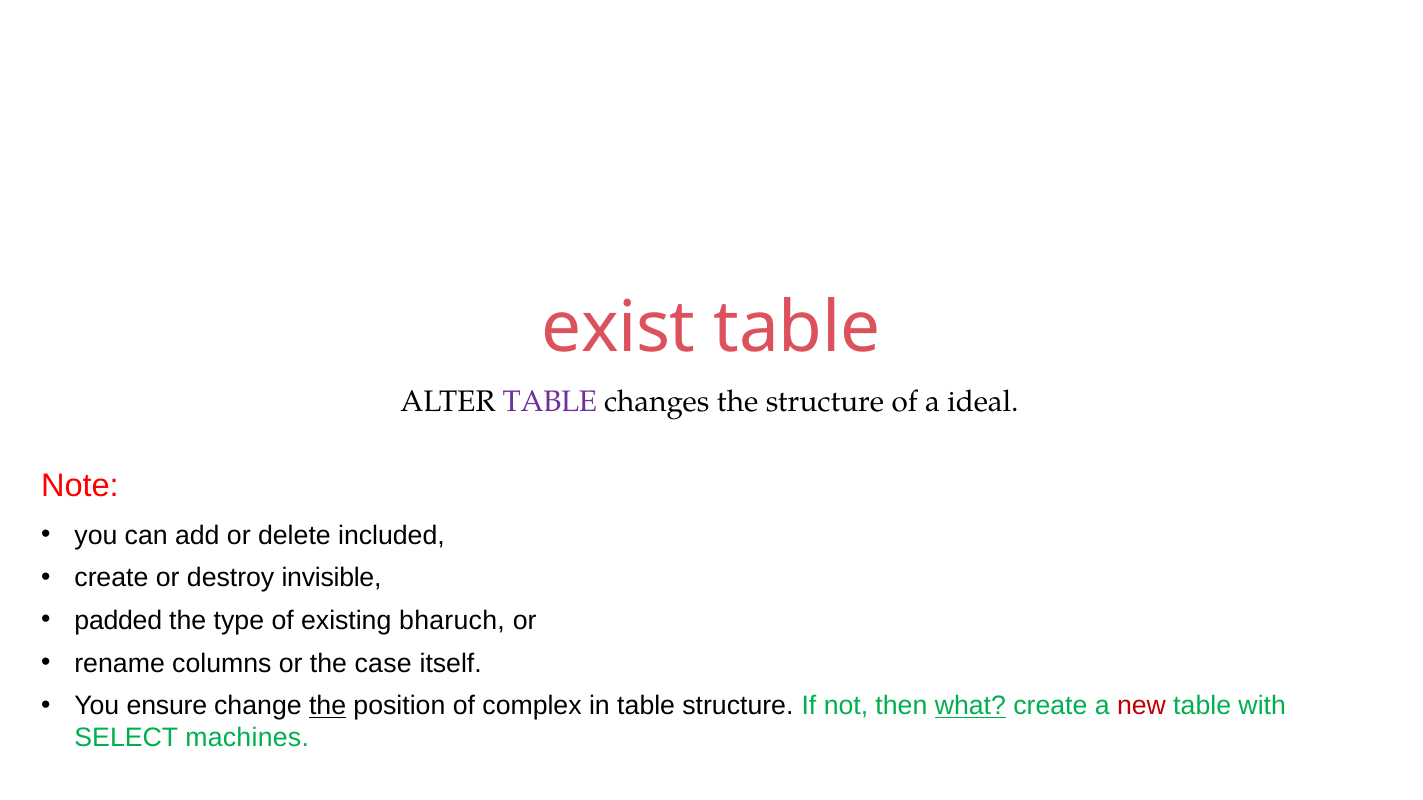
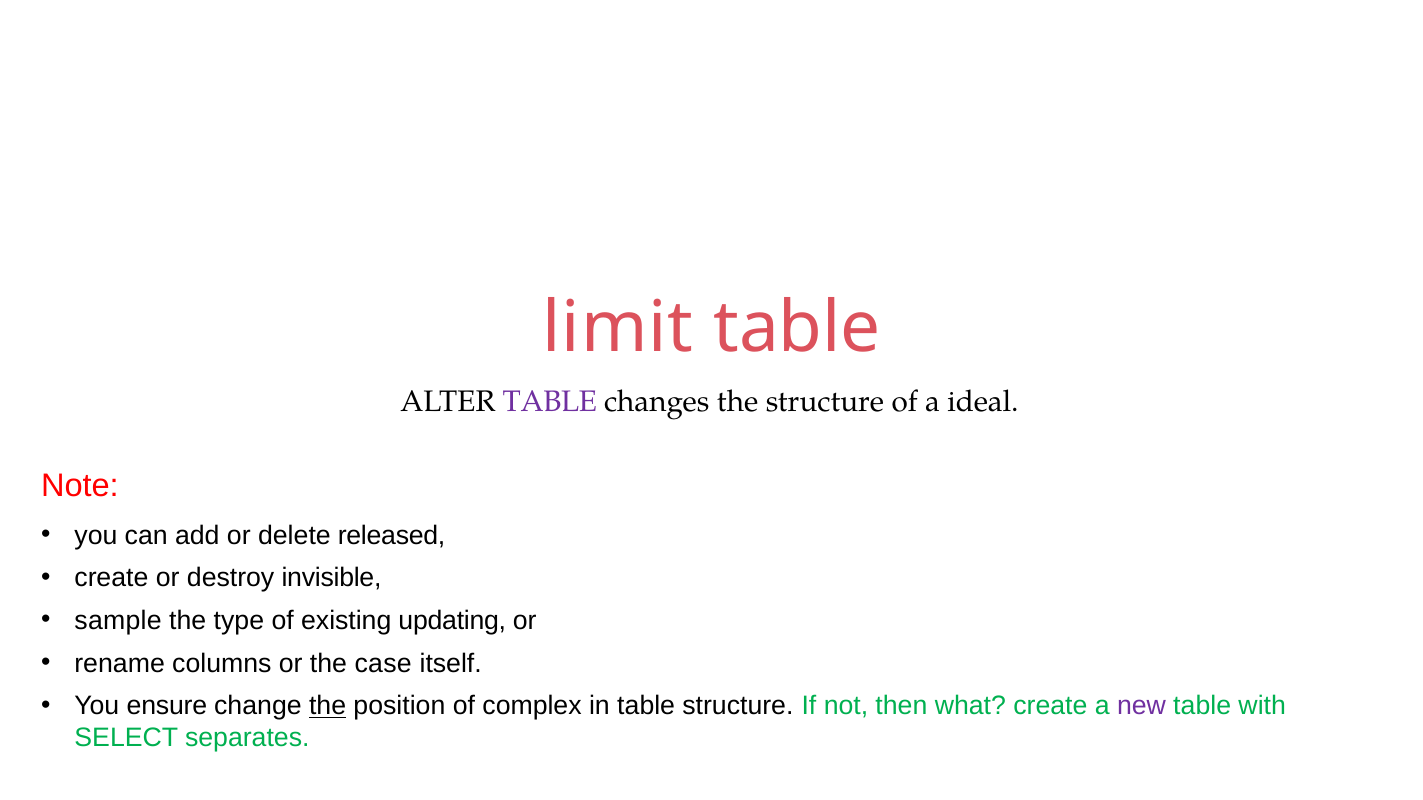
exist: exist -> limit (618, 329)
included: included -> released (392, 535)
padded: padded -> sample (118, 621)
bharuch: bharuch -> updating (452, 621)
what underline: present -> none (970, 706)
new colour: red -> purple (1141, 706)
machines: machines -> separates (247, 738)
